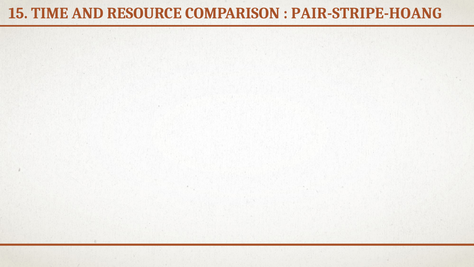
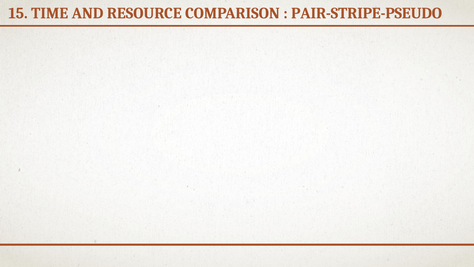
PAIR-STRIPE-HOANG: PAIR-STRIPE-HOANG -> PAIR-STRIPE-PSEUDO (367, 13)
